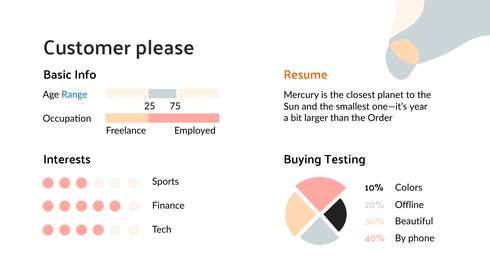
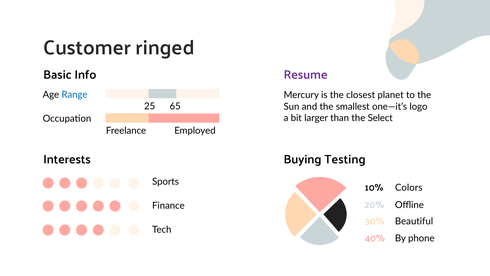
please: please -> ringed (165, 48)
Resume colour: orange -> purple (306, 75)
75: 75 -> 65 (175, 106)
year: year -> logo (418, 106)
Order: Order -> Select (380, 118)
